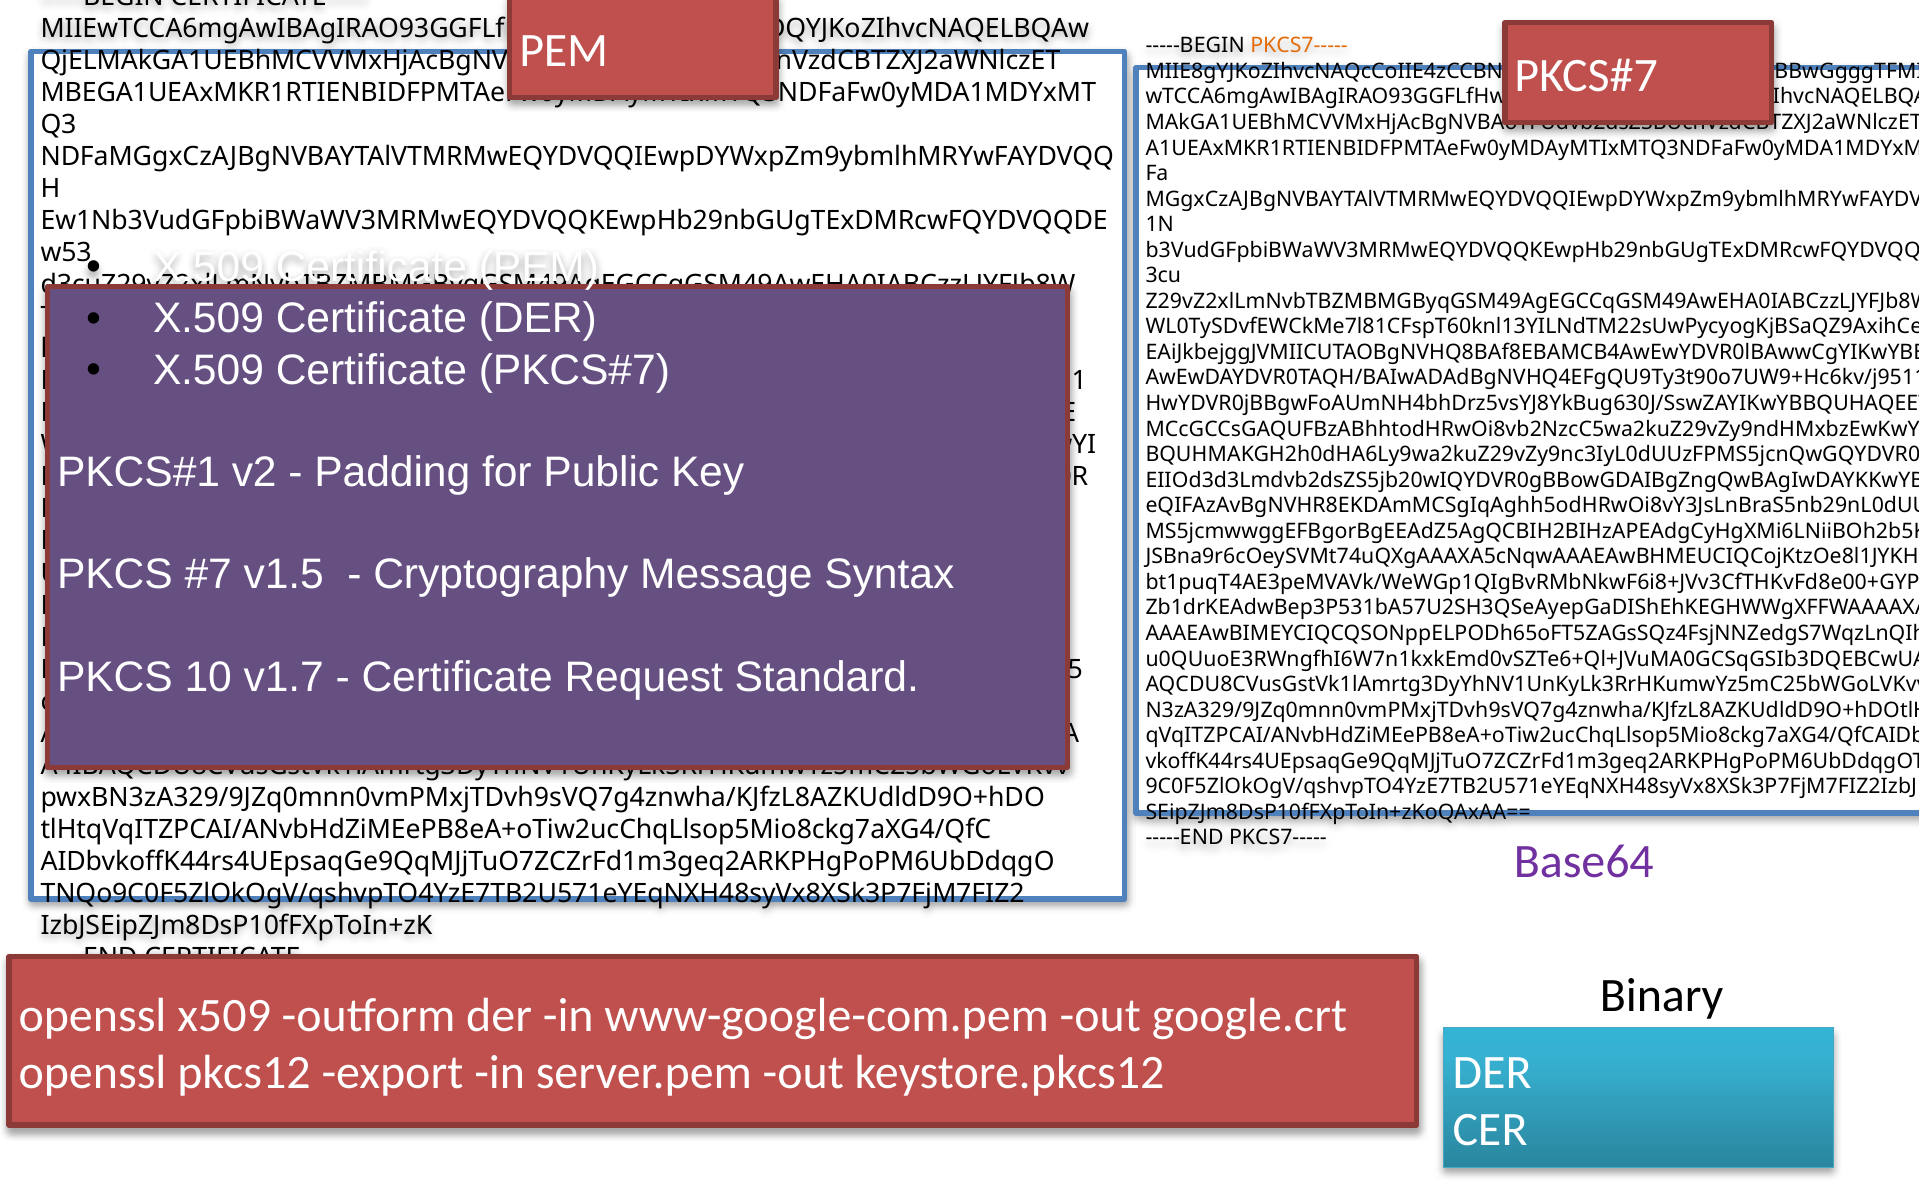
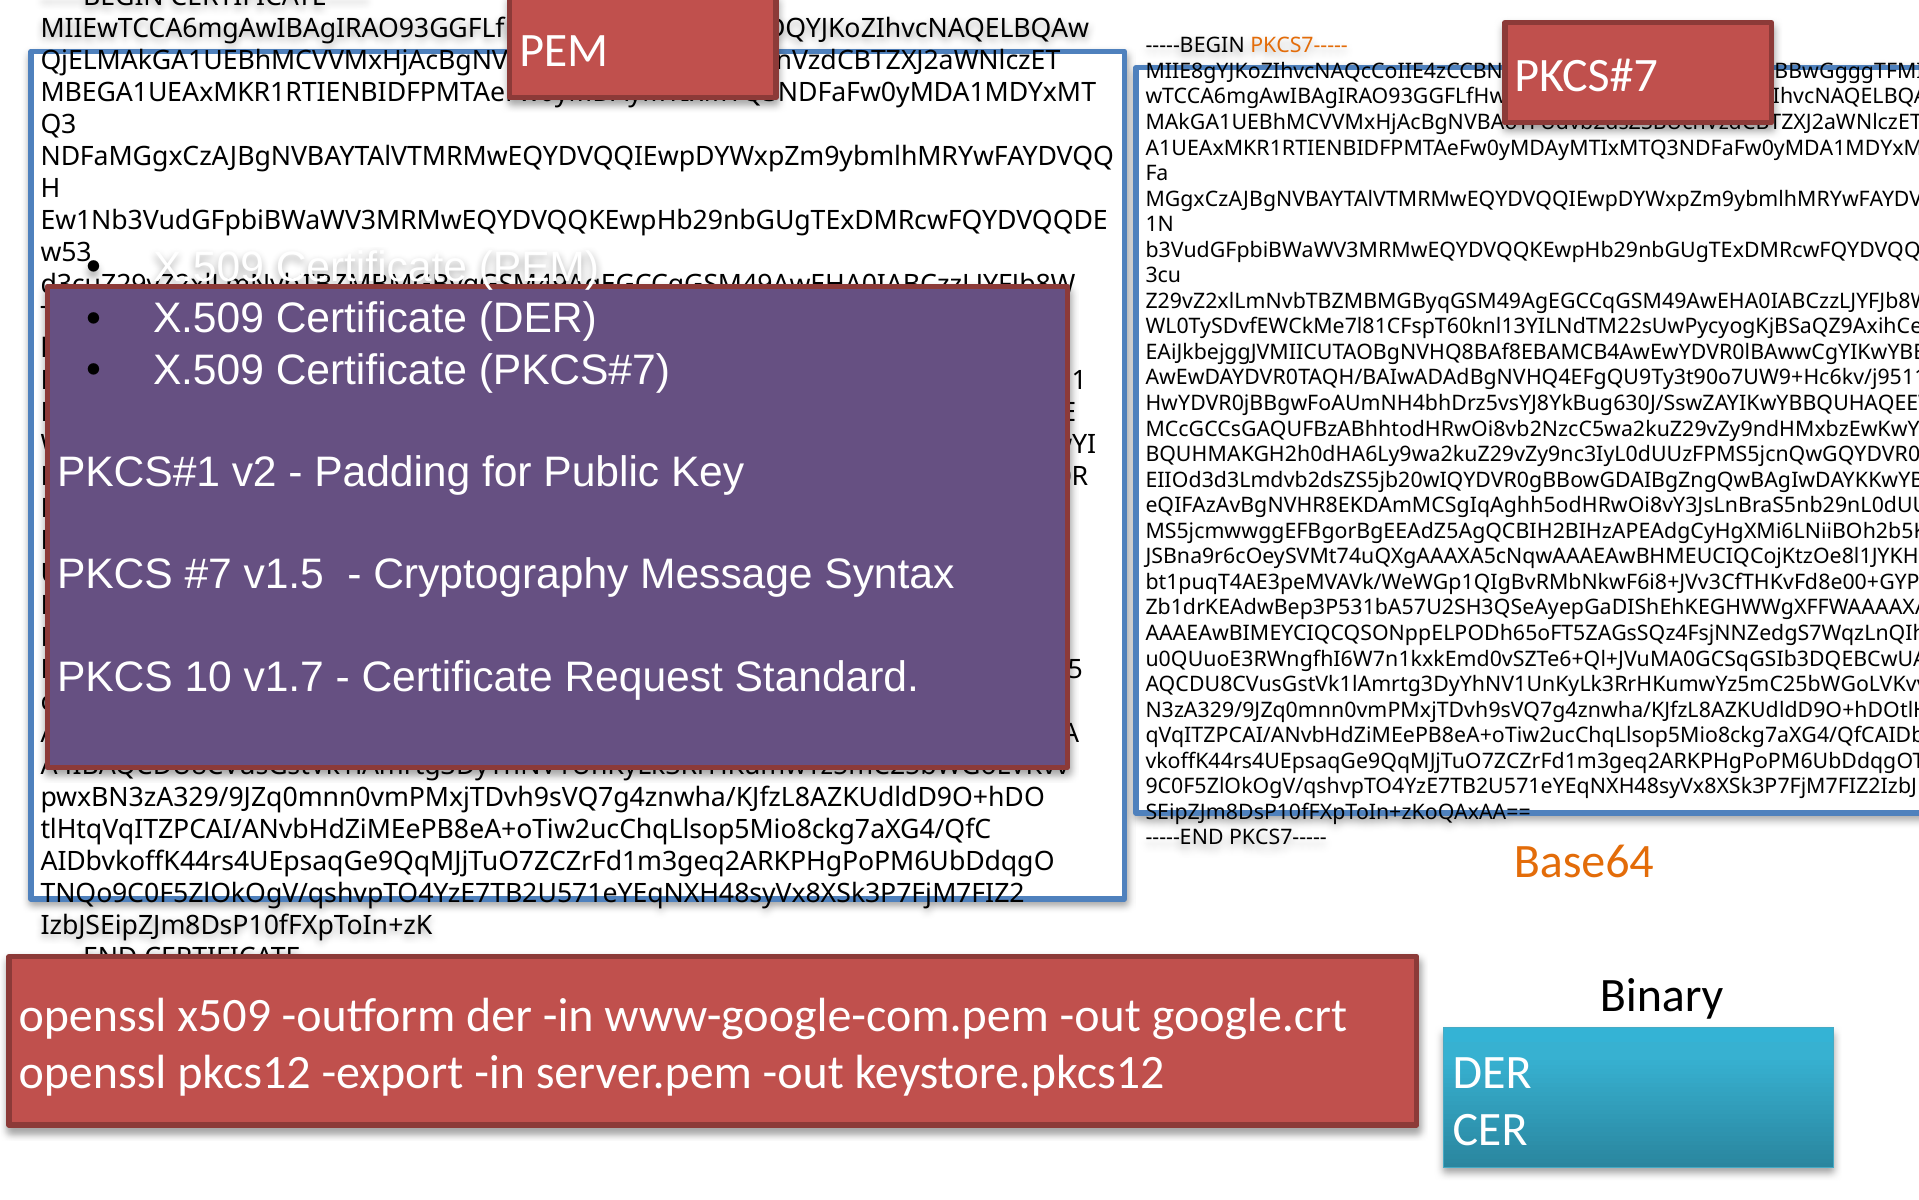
Base64 colour: purple -> orange (1584, 861)
